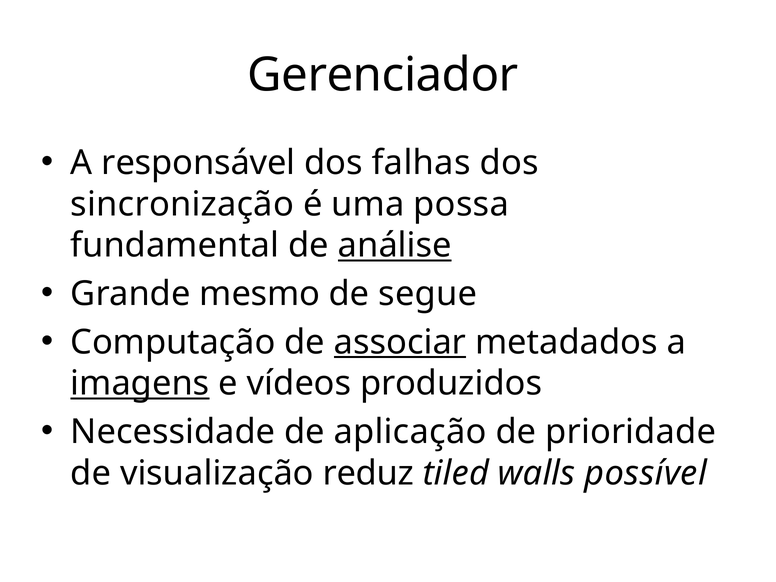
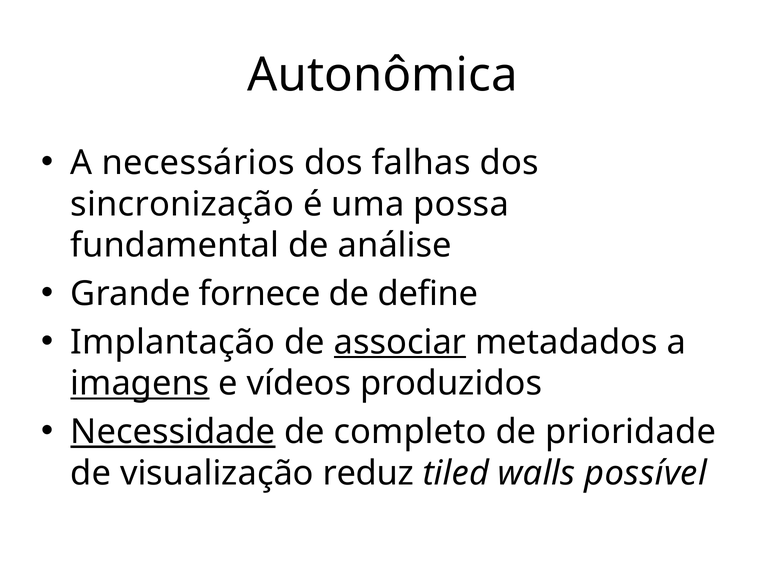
Gerenciador: Gerenciador -> Autonômica (383, 75)
responsável: responsável -> necessários (198, 163)
análise underline: present -> none (395, 246)
mesmo: mesmo -> fornece (260, 294)
segue: segue -> define (428, 294)
Computação: Computação -> Implantação (173, 342)
Necessidade underline: none -> present (173, 432)
aplicação: aplicação -> completo (410, 432)
